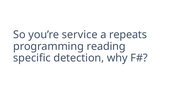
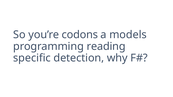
service: service -> codons (80, 35)
repeats: repeats -> models (128, 35)
